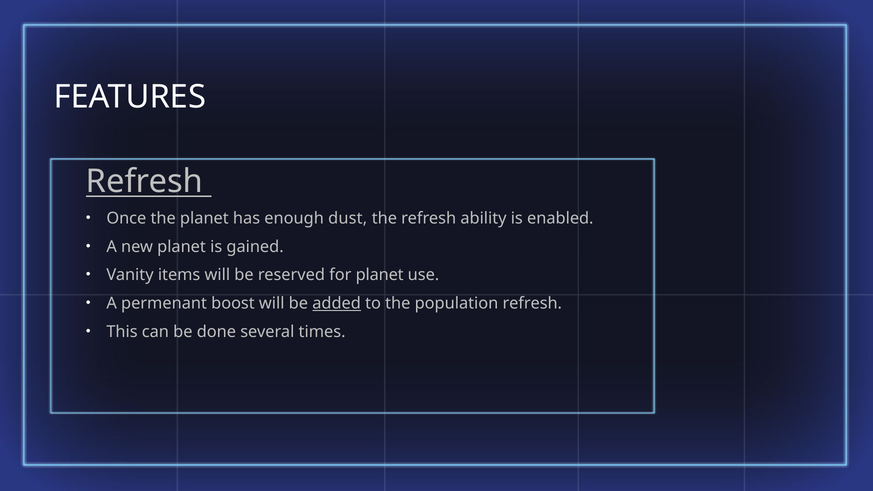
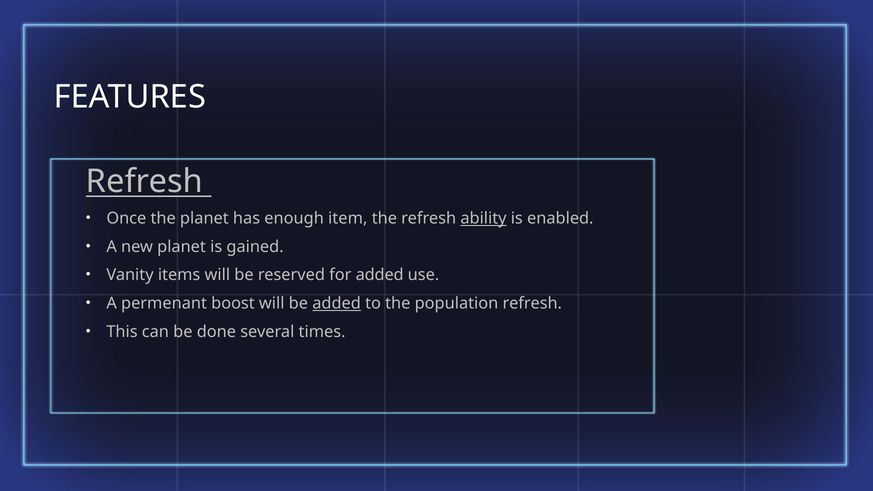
dust: dust -> item (348, 218)
ability underline: none -> present (483, 218)
for planet: planet -> added (380, 275)
